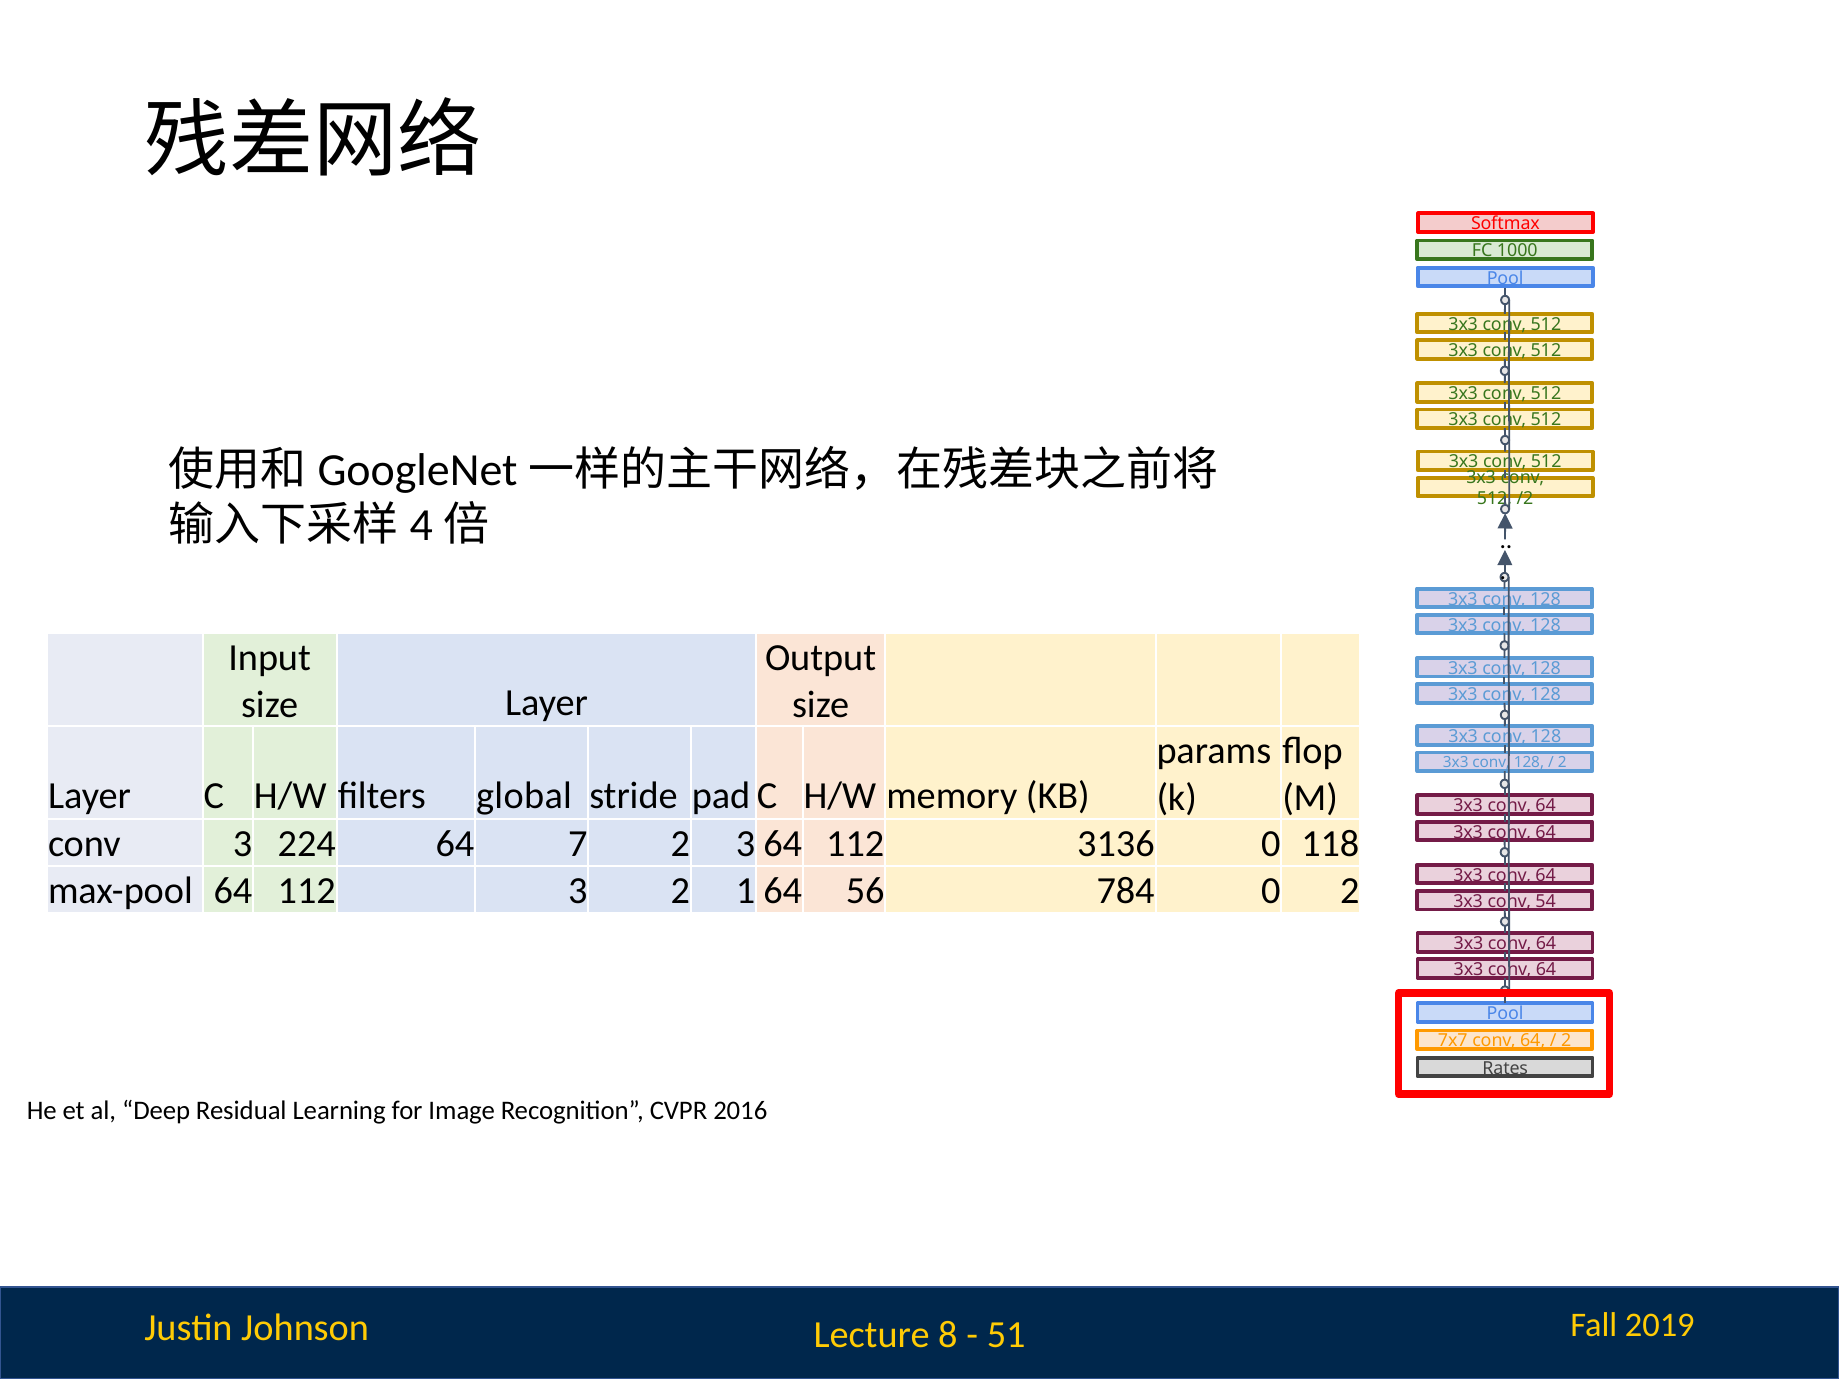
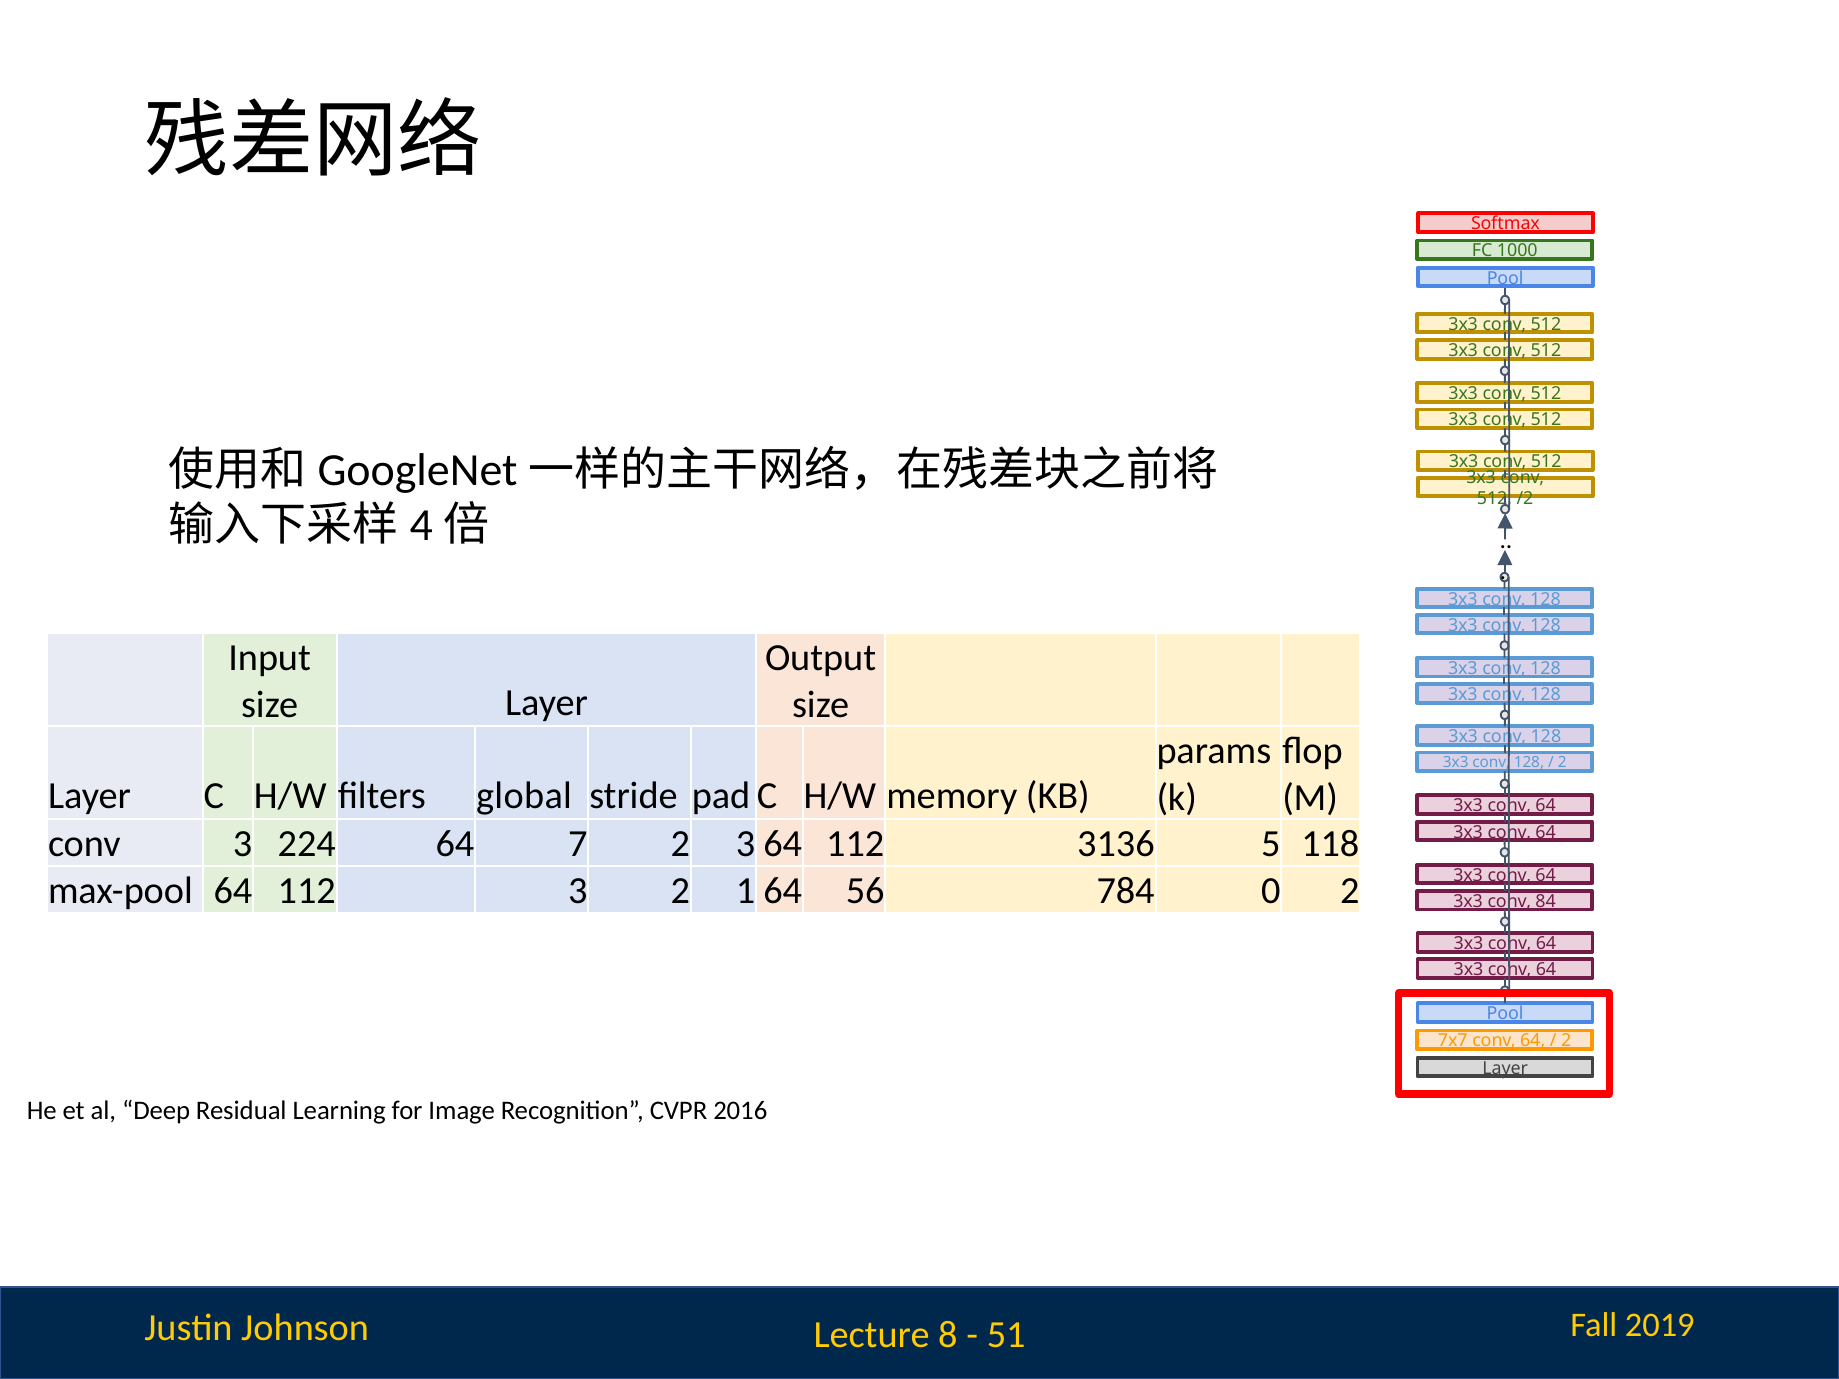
3136 0: 0 -> 5 (1271, 844)
54: 54 -> 84 (1546, 902)
Rates: Rates -> Layer (1505, 1068)
